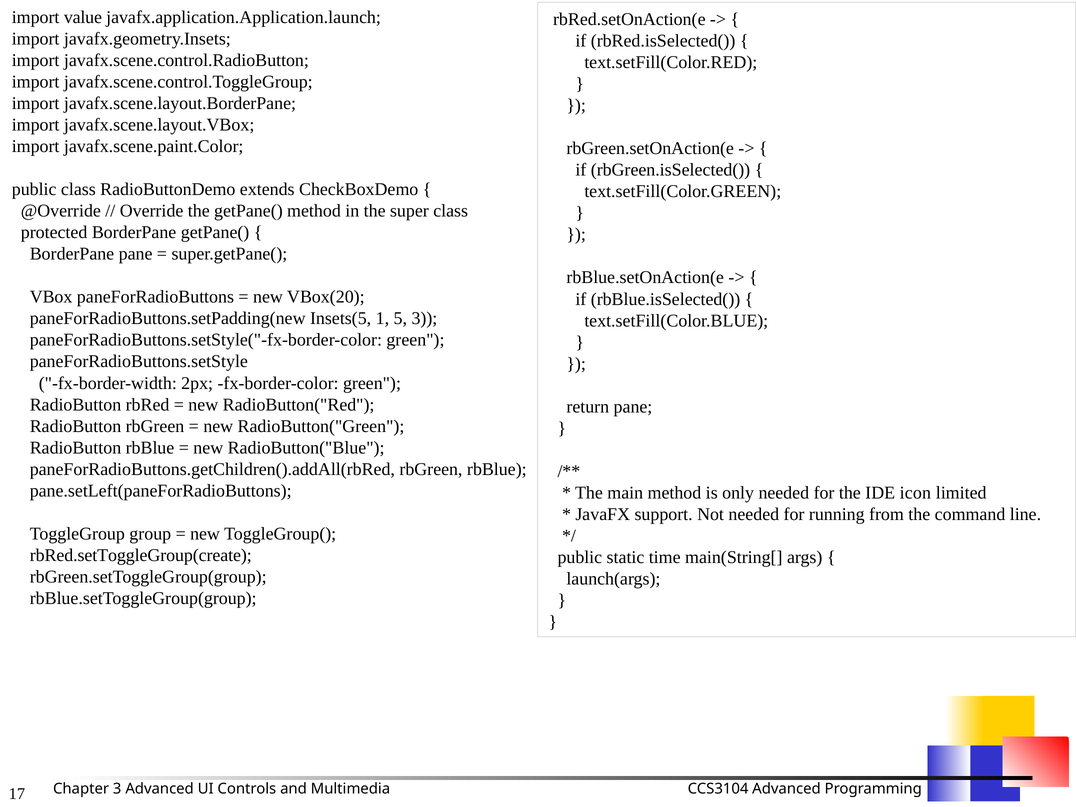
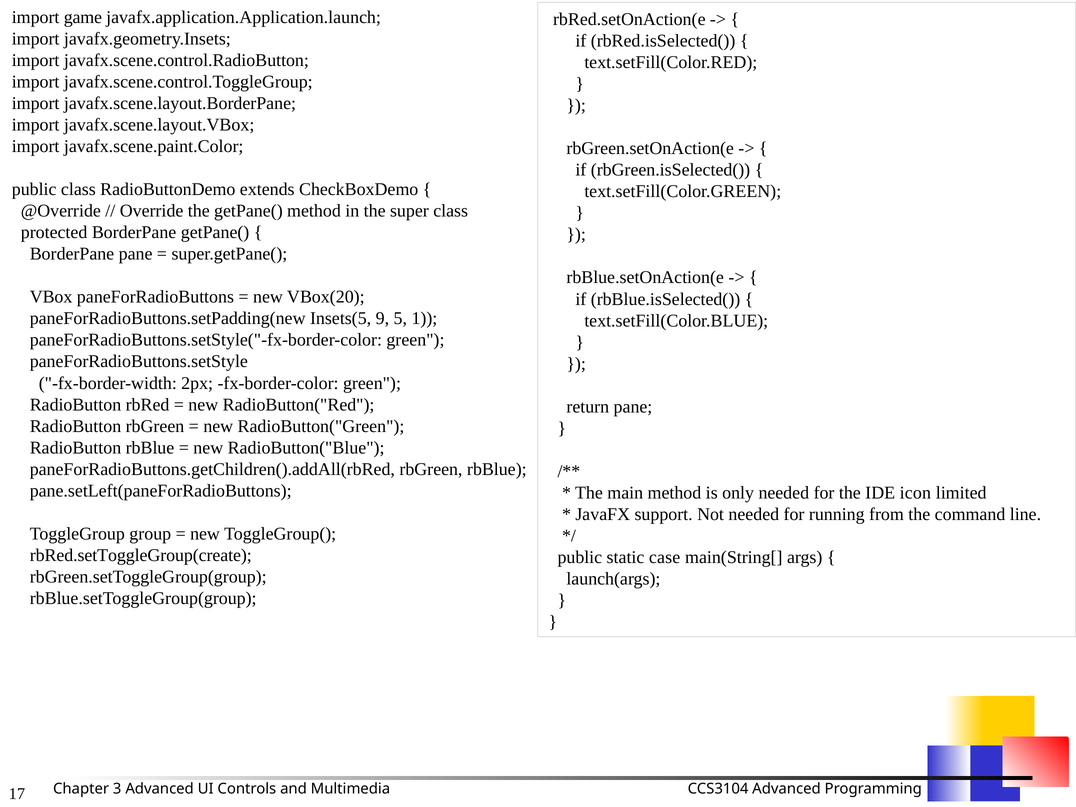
value: value -> game (83, 17)
1: 1 -> 9 (382, 319)
5 3: 3 -> 1 (424, 319)
time: time -> case (665, 557)
